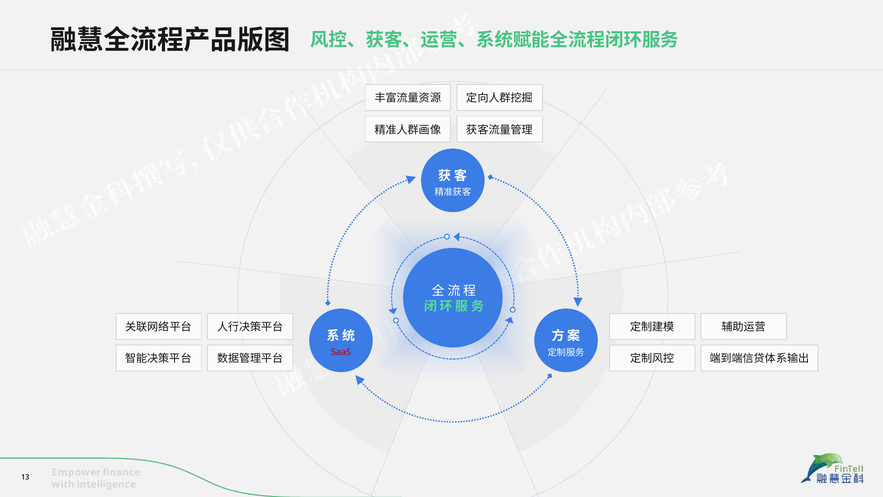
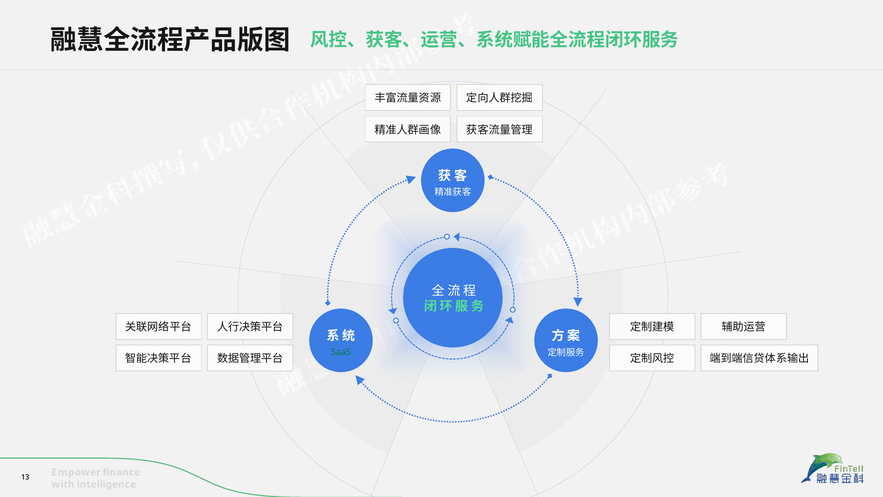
SaaS colour: red -> green (341, 352)
